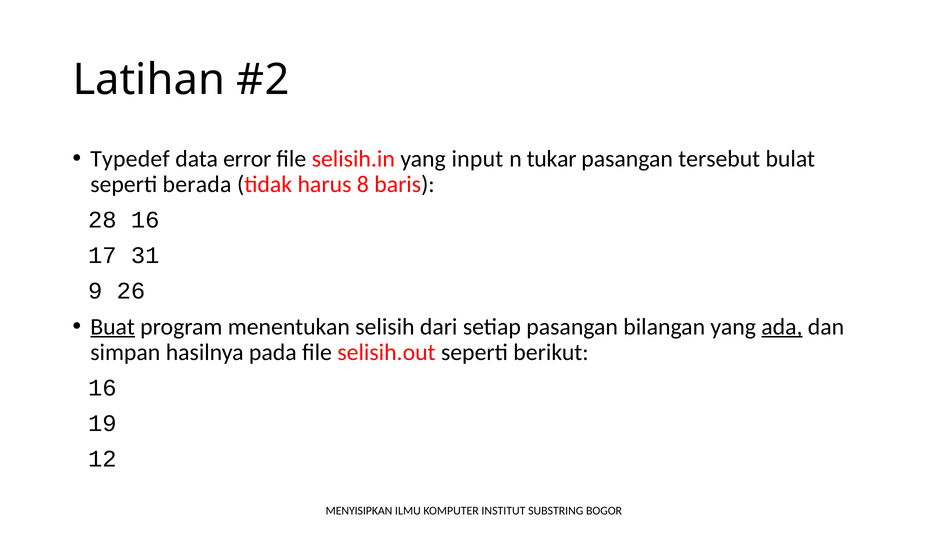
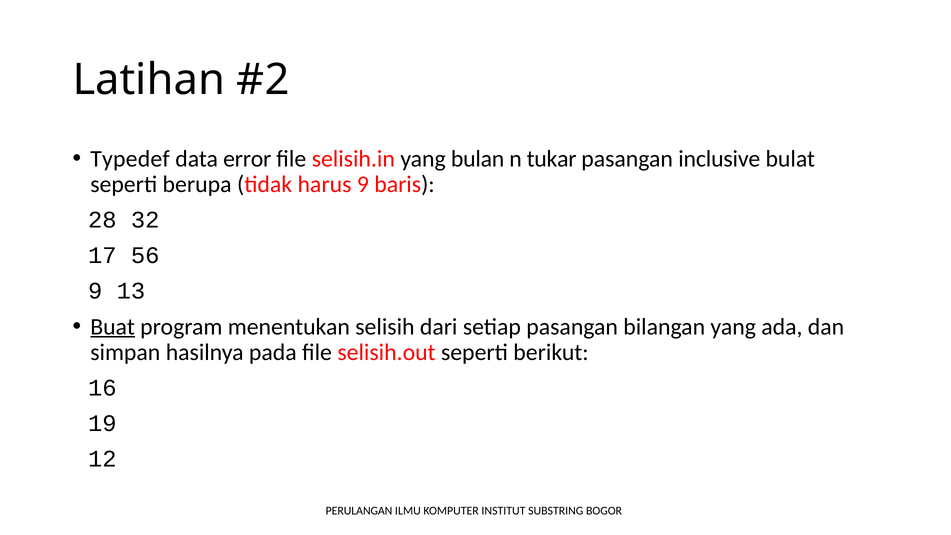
input: input -> bulan (478, 159)
tersebut: tersebut -> inclusive (719, 159)
berada: berada -> berupa (197, 184)
harus 8: 8 -> 9 (363, 184)
28 16: 16 -> 32 (145, 220)
31: 31 -> 56 (145, 255)
26: 26 -> 13 (131, 291)
ada underline: present -> none (782, 327)
MENYISIPKAN: MENYISIPKAN -> PERULANGAN (359, 511)
